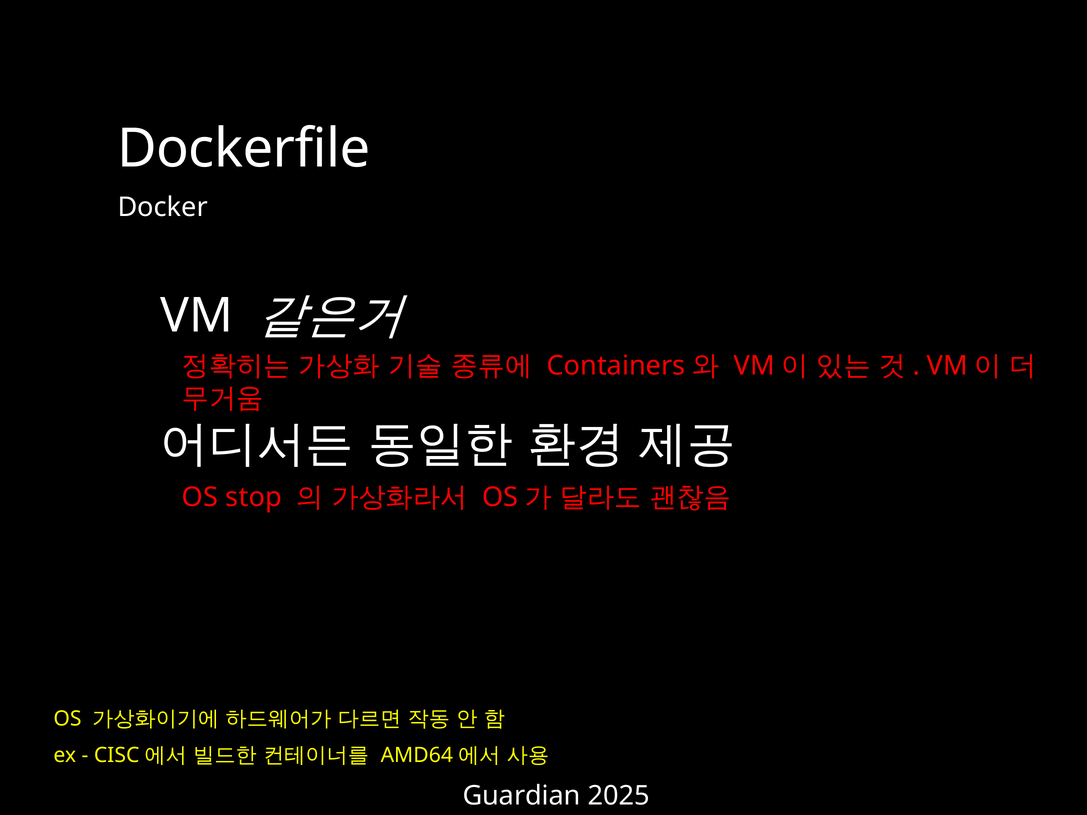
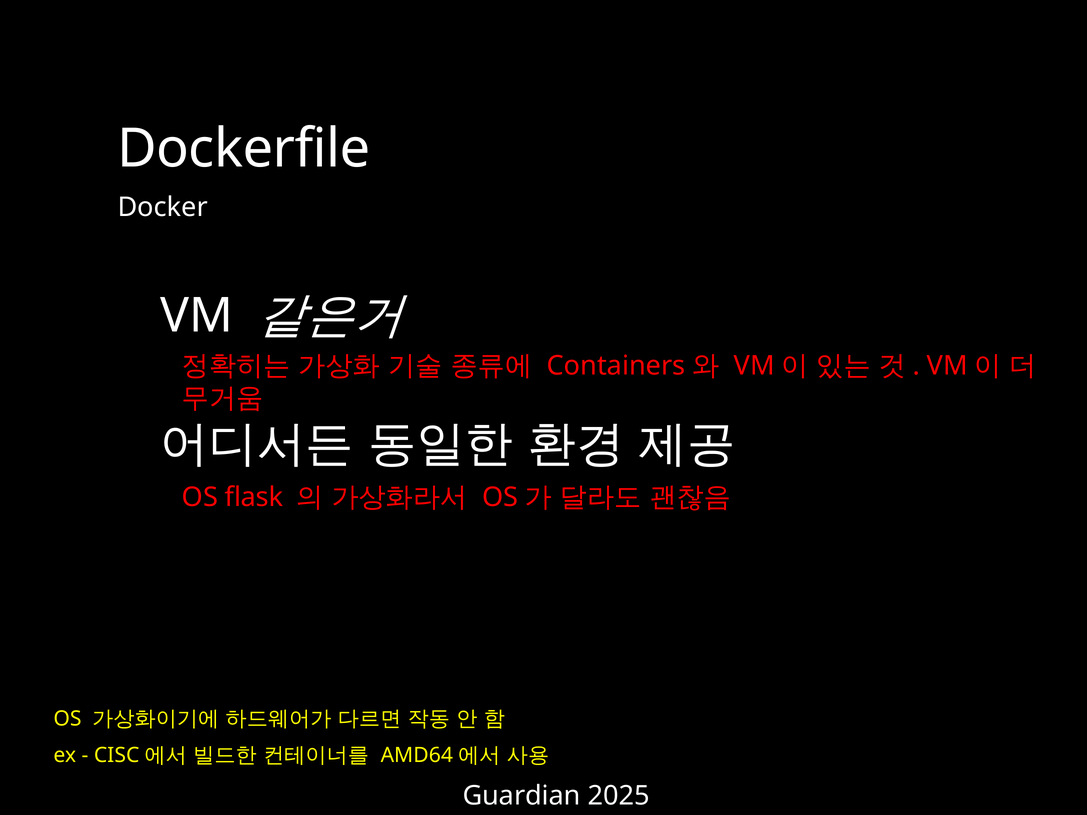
stop: stop -> flask (254, 497)
